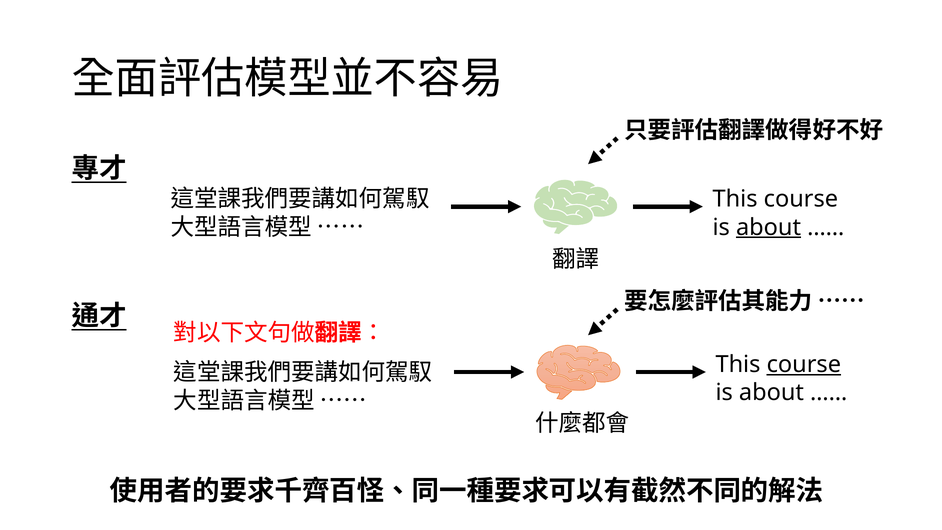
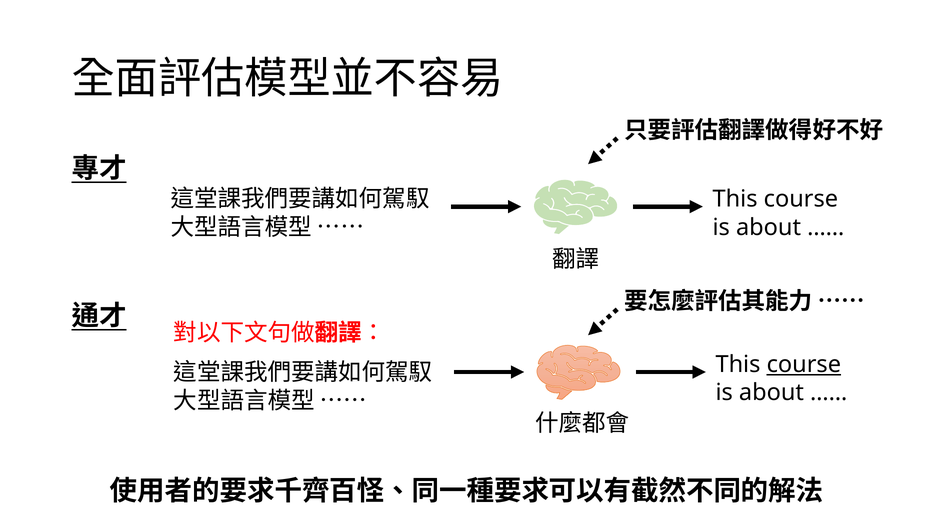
about underline: present -> none (769, 227)
